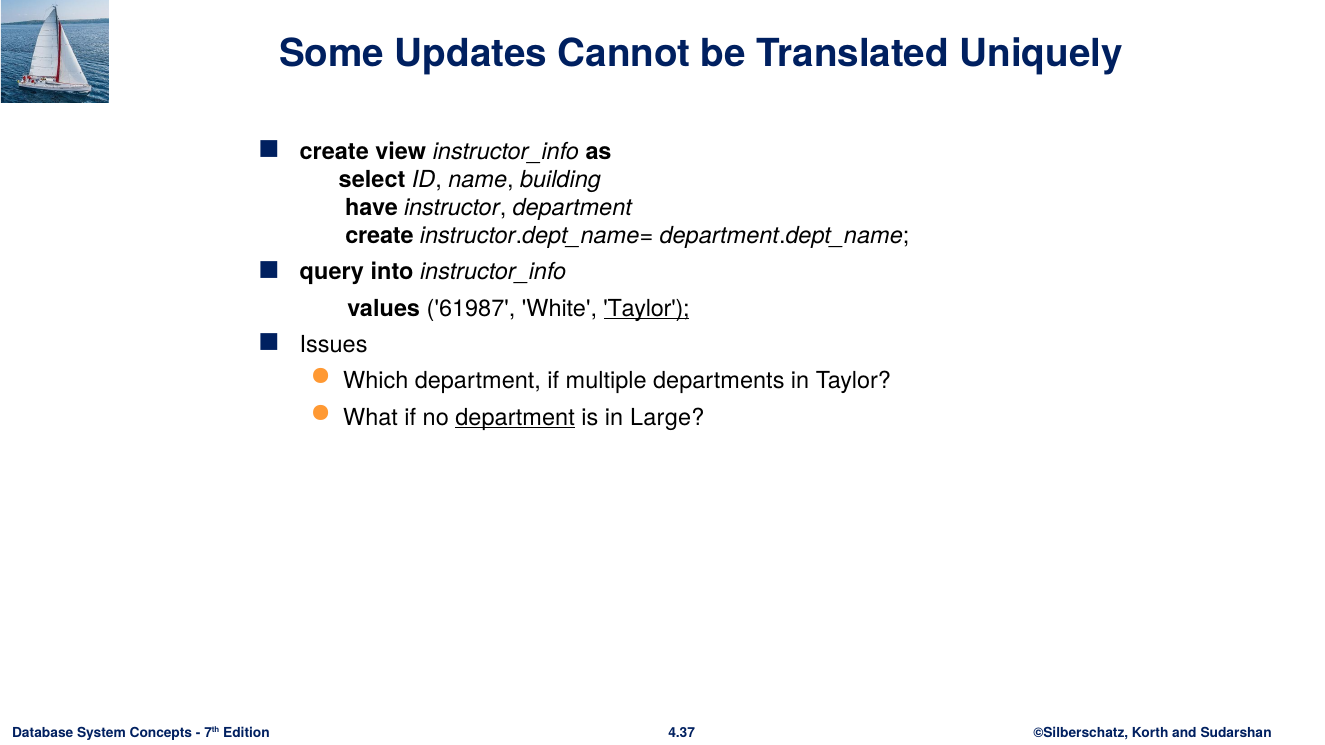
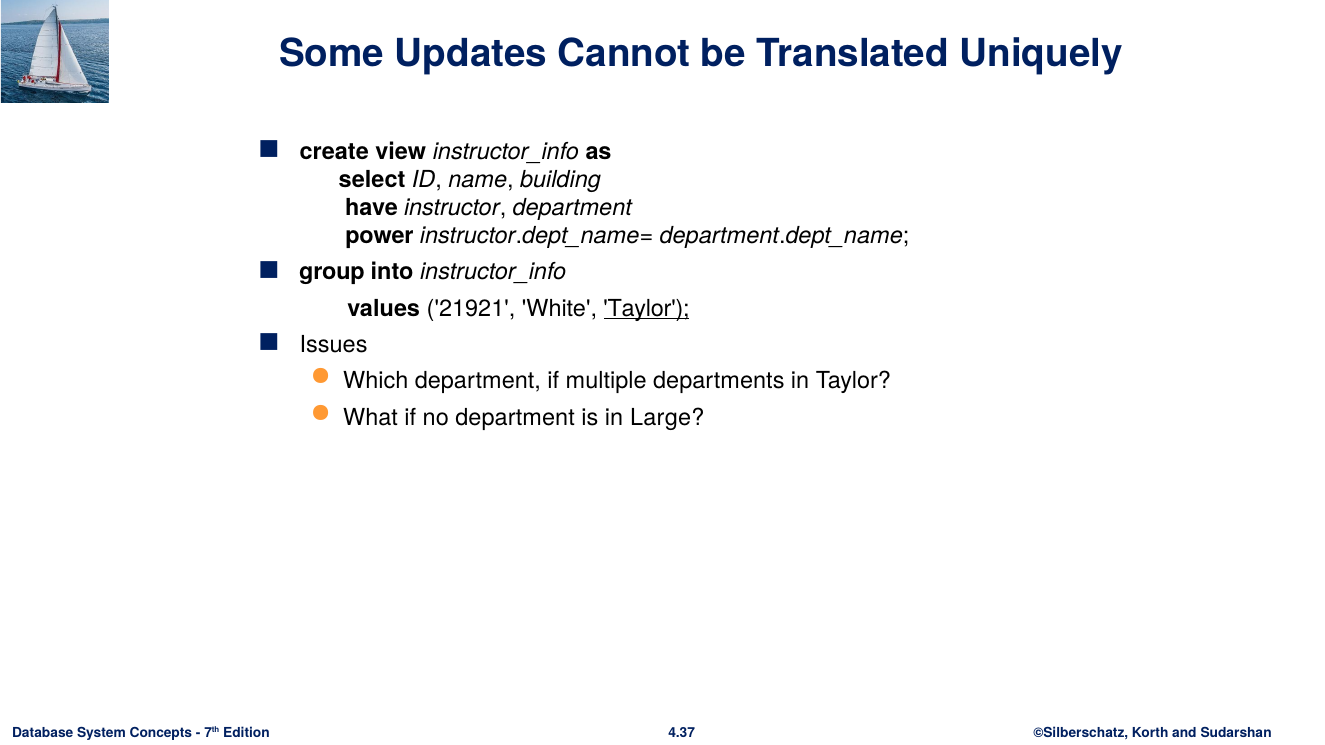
create: create -> power (379, 236)
query: query -> group (332, 272)
61987: 61987 -> 21921 (471, 309)
department underline: present -> none (515, 418)
